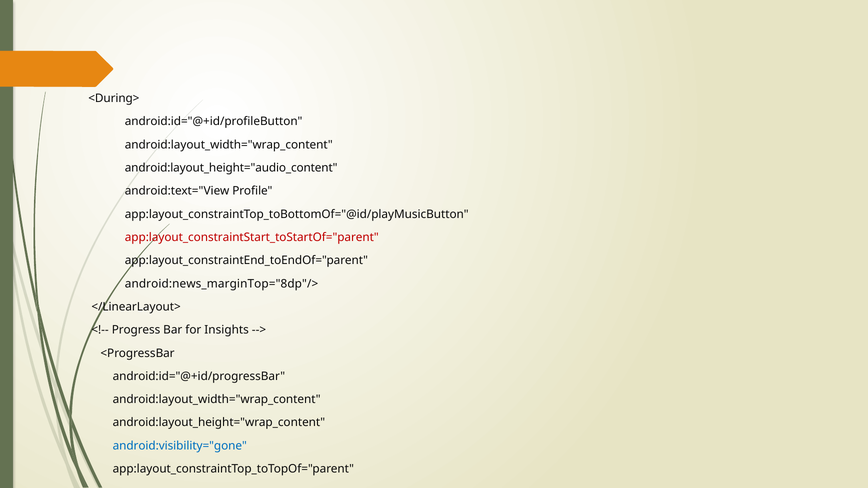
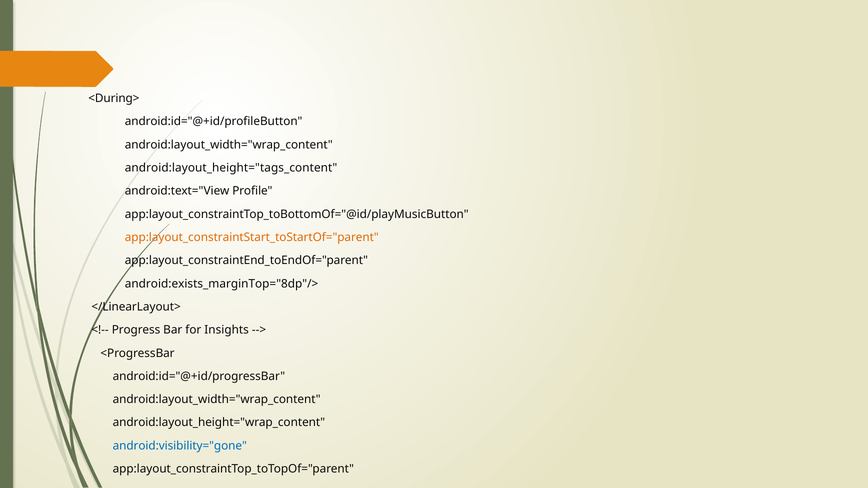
android:layout_height="audio_content: android:layout_height="audio_content -> android:layout_height="tags_content (231, 168)
app:layout_constraintStart_toStartOf="parent colour: red -> orange (252, 237)
android:news_marginTop="8dp"/>: android:news_marginTop="8dp"/> -> android:exists_marginTop="8dp"/> (222, 284)
